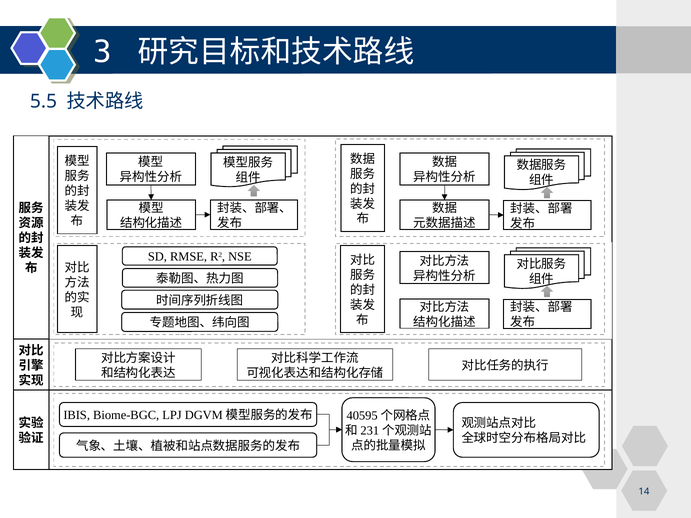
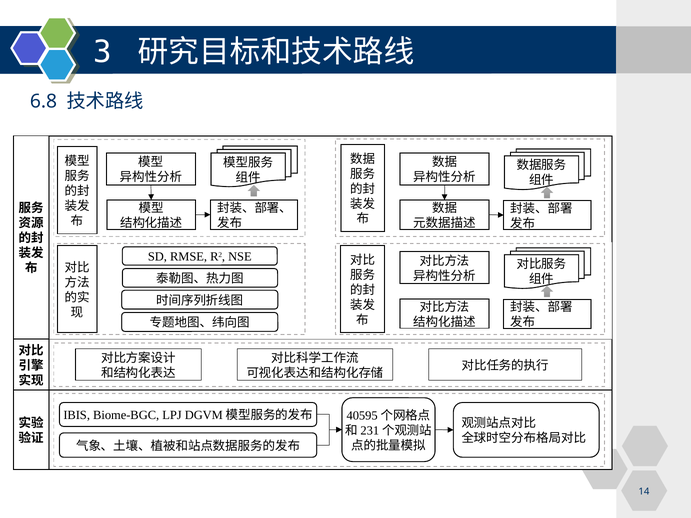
5.5: 5.5 -> 6.8 (43, 102)
